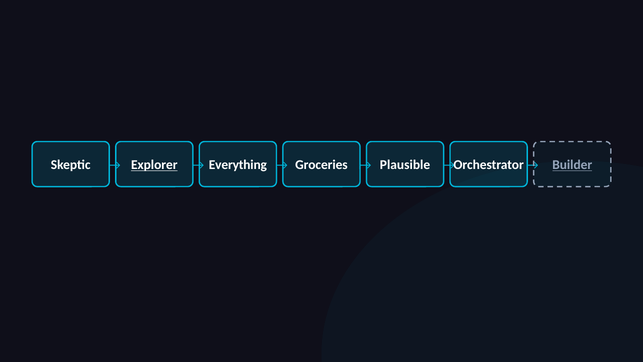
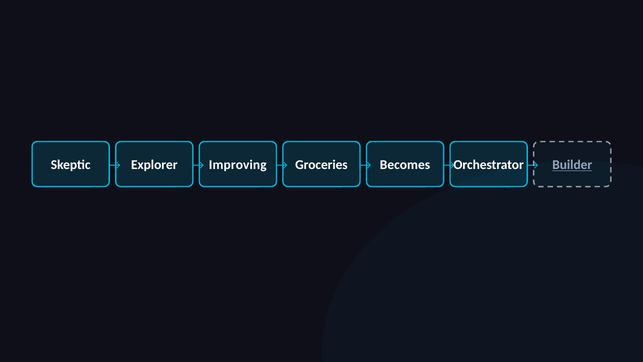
Explorer underline: present -> none (154, 165)
Everything: Everything -> Improving (238, 165)
Plausible: Plausible -> Becomes (405, 165)
